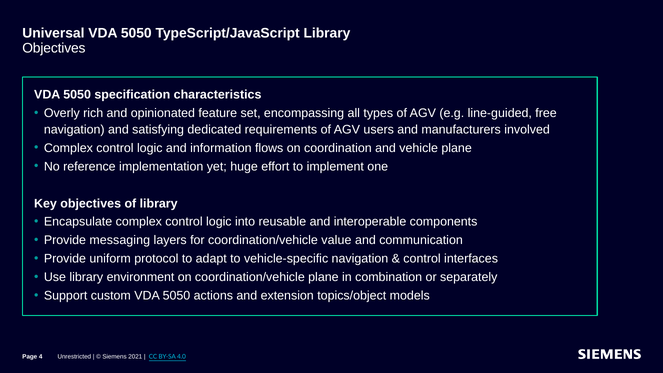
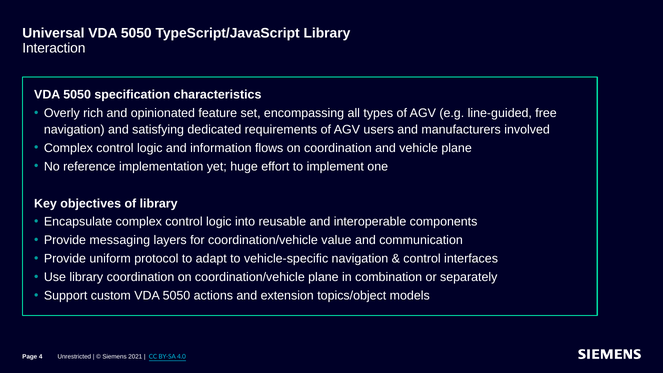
Objectives: Objectives -> Interaction (54, 48)
library environment: environment -> coordination (140, 277)
